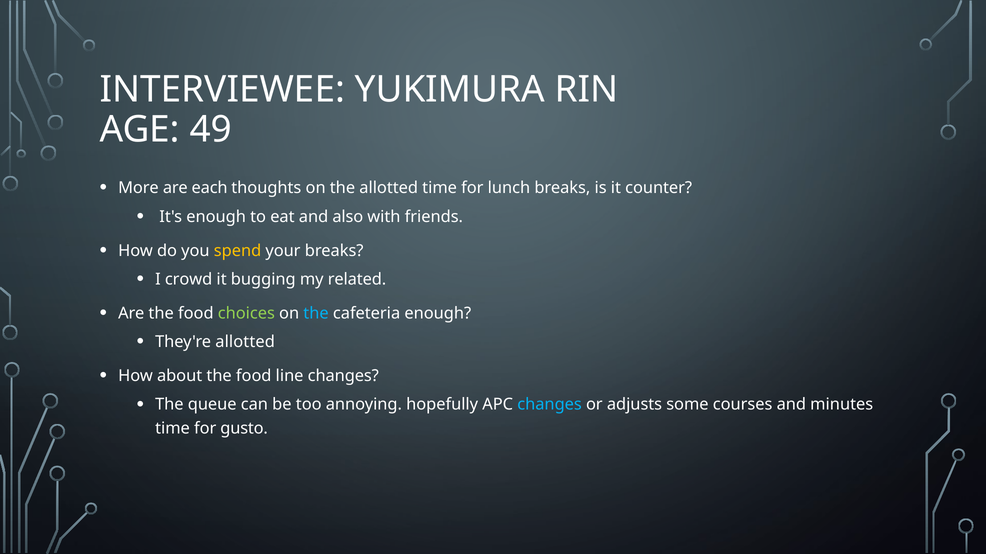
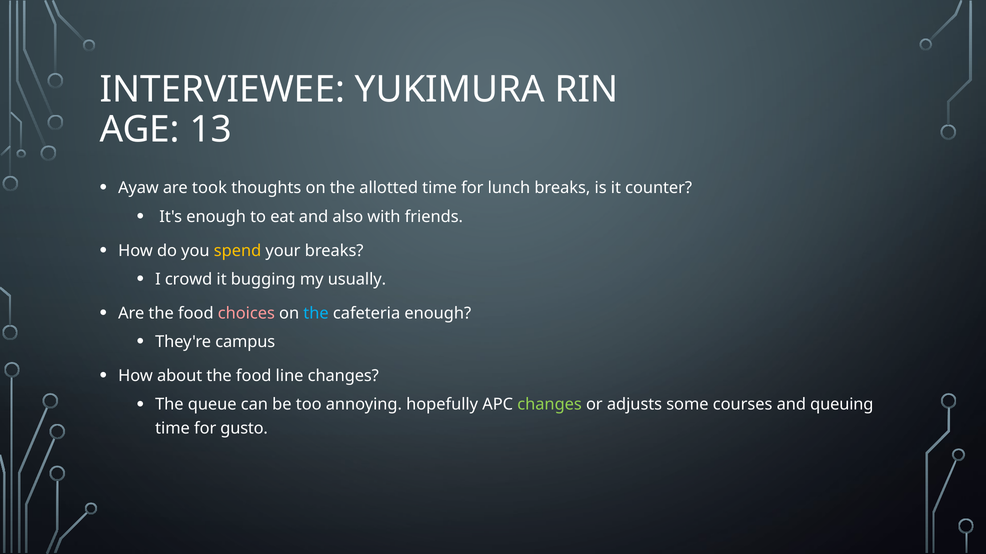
49: 49 -> 13 (211, 130)
More: More -> Ayaw (138, 188)
each: each -> took (209, 188)
related: related -> usually (357, 280)
choices colour: light green -> pink (246, 314)
They're allotted: allotted -> campus (245, 342)
changes colour: light blue -> light green (550, 405)
minutes: minutes -> queuing (842, 405)
